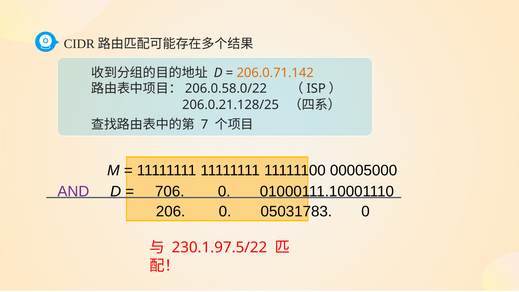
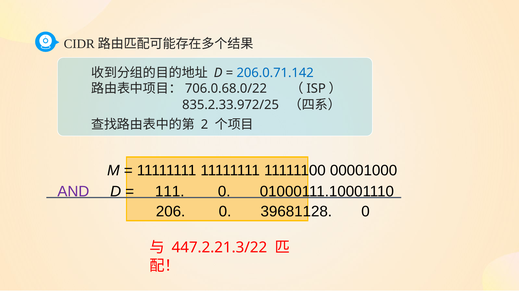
206.0.71.142 colour: orange -> blue (275, 73)
206.0.58.0/22: 206.0.58.0/22 -> 706.0.68.0/22 (226, 89)
206.0.21.128/25: 206.0.21.128/25 -> 835.2.33.972/25 (231, 105)
7: 7 -> 2 (205, 124)
00005000: 00005000 -> 00001000 (364, 170)
706: 706 -> 111 (170, 191)
05031783: 05031783 -> 39681128 (296, 212)
230.1.97.5/22: 230.1.97.5/22 -> 447.2.21.3/22 (219, 247)
